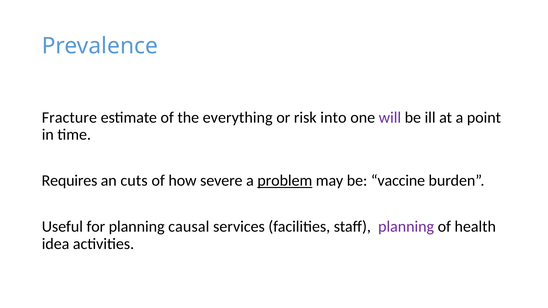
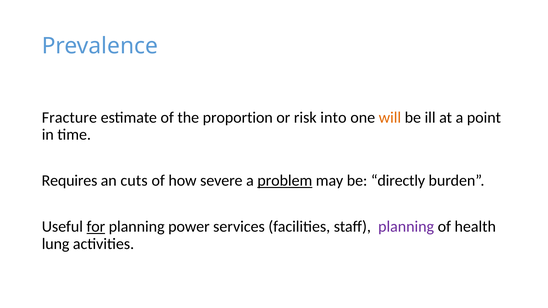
everything: everything -> proportion (238, 118)
will colour: purple -> orange (390, 118)
vaccine: vaccine -> directly (398, 181)
for underline: none -> present (96, 227)
causal: causal -> power (189, 227)
idea: idea -> lung (56, 244)
